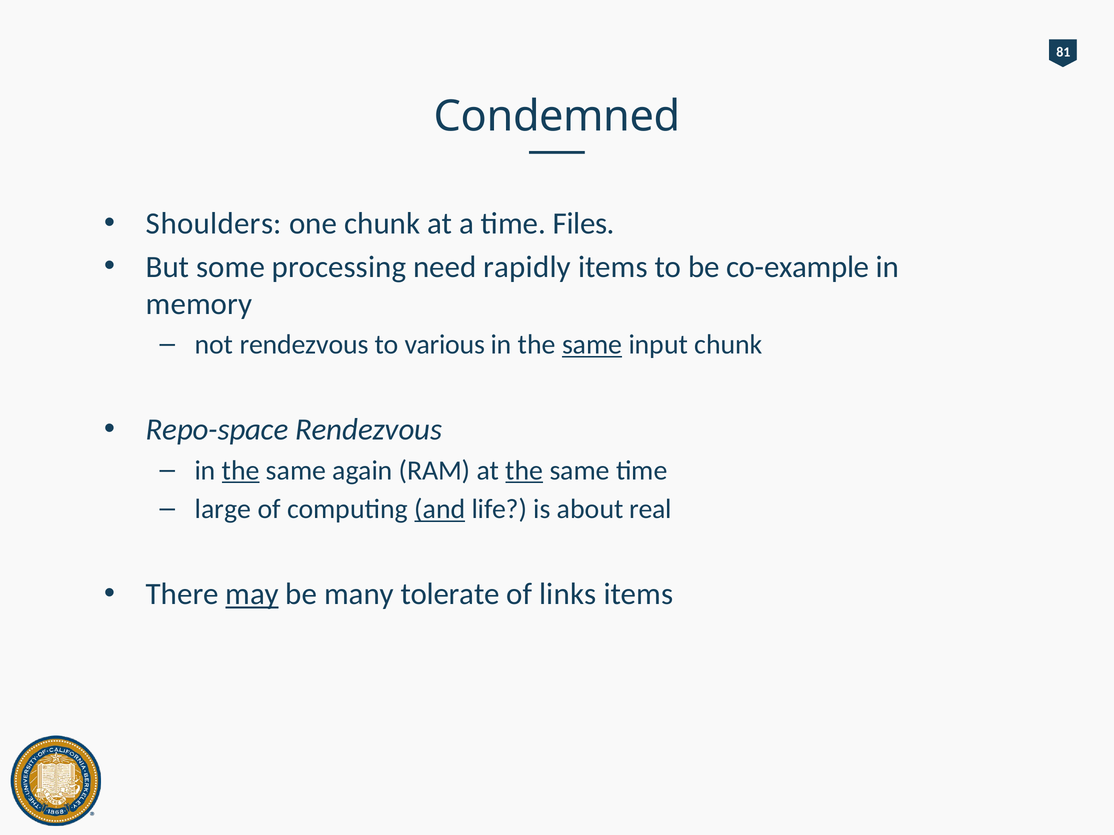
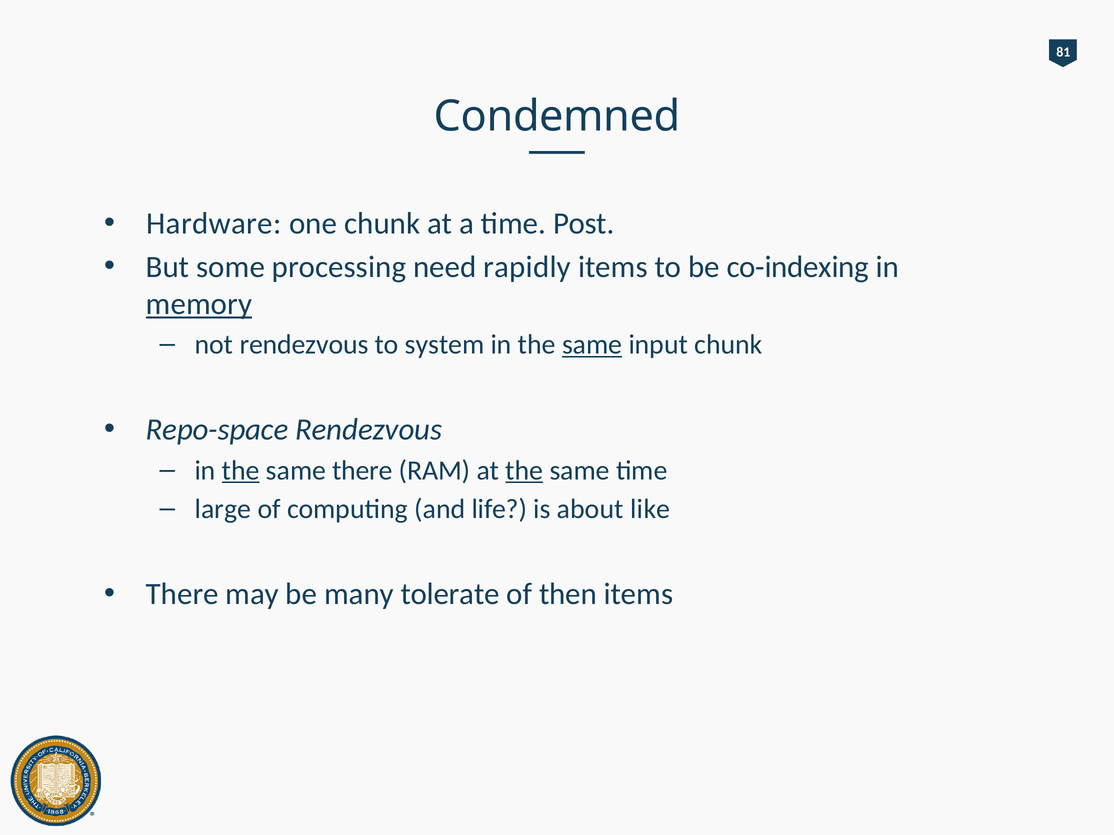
Shoulders: Shoulders -> Hardware (214, 224)
Files: Files -> Post (584, 224)
co-example: co-example -> co-indexing (798, 267)
memory underline: none -> present (199, 304)
various: various -> system (445, 345)
same again: again -> there (362, 471)
and underline: present -> none (440, 510)
real: real -> like (650, 510)
may underline: present -> none (252, 595)
links: links -> then (568, 595)
